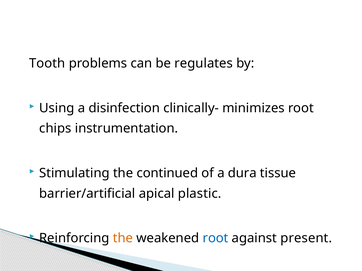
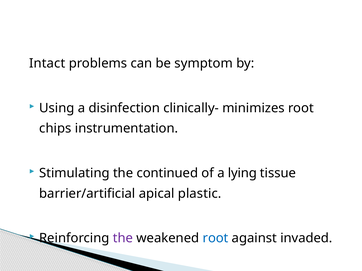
Tooth: Tooth -> Intact (47, 64)
regulates: regulates -> symptom (204, 64)
dura: dura -> lying (242, 173)
the colour: orange -> purple (123, 239)
present: present -> invaded (306, 239)
